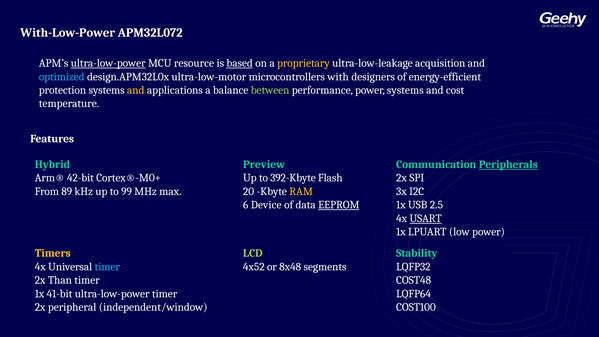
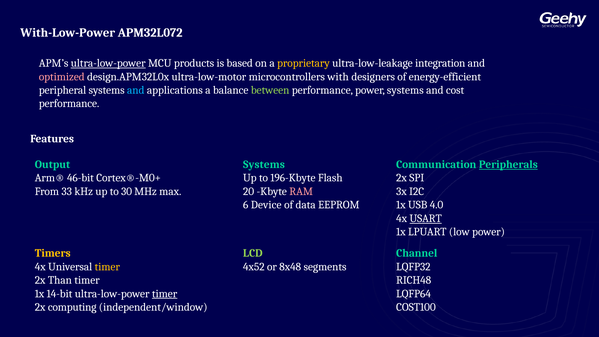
resource: resource -> products (194, 63)
based underline: present -> none (240, 63)
acquisition: acquisition -> integration (440, 63)
optimized colour: light blue -> pink (62, 77)
protection: protection -> peripheral (63, 90)
and colour: yellow -> light blue (136, 90)
temperature: temperature -> performance (69, 104)
Hybrid: Hybrid -> Output (52, 164)
Preview: Preview -> Systems (264, 164)
42-bit: 42-bit -> 46-bit (80, 178)
392-Kbyte: 392-Kbyte -> 196-Kbyte (293, 178)
89: 89 -> 33 (67, 191)
99: 99 -> 30 (127, 191)
RAM colour: yellow -> pink (301, 191)
EEPROM underline: present -> none (339, 205)
2.5: 2.5 -> 4.0 (437, 205)
Stability: Stability -> Channel (417, 253)
timer colour: light blue -> yellow (107, 267)
COST48: COST48 -> RICH48 (414, 280)
41-bit: 41-bit -> 14-bit (60, 294)
timer underline: none -> present (165, 294)
peripheral: peripheral -> computing (72, 307)
